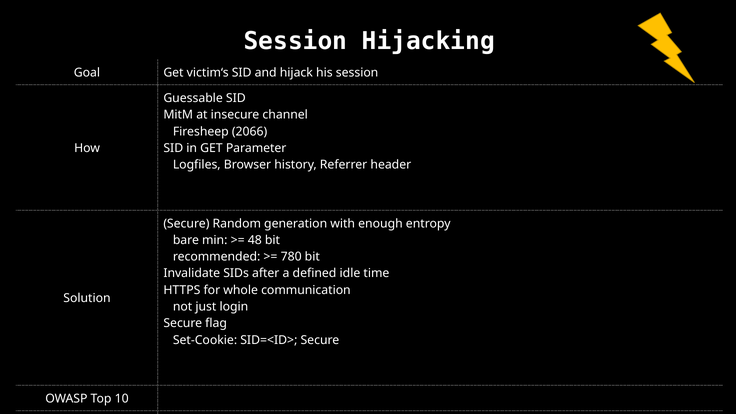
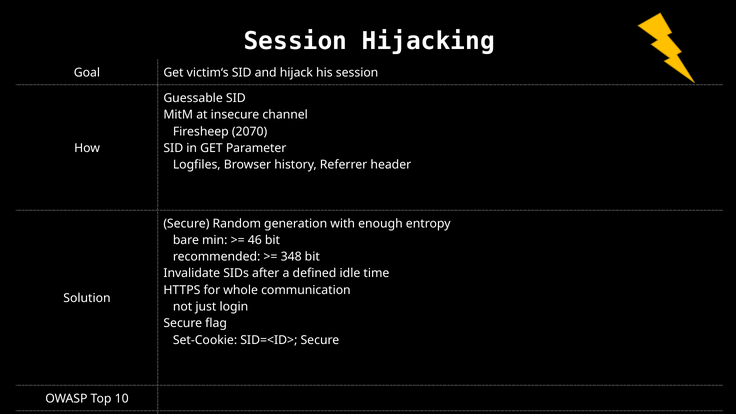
2066: 2066 -> 2070 (250, 132)
48: 48 -> 46 (255, 240)
780: 780 -> 348 (291, 257)
